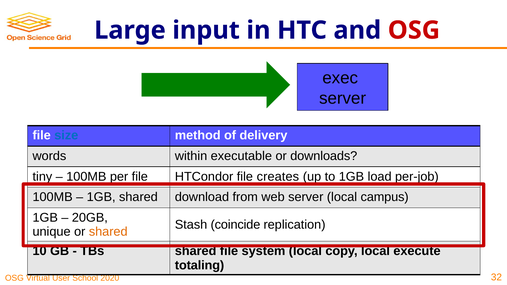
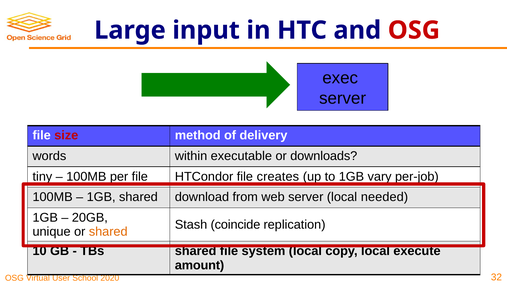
size colour: blue -> red (66, 136)
load: load -> vary (380, 177)
campus: campus -> needed (384, 197)
totaling: totaling -> amount (200, 265)
